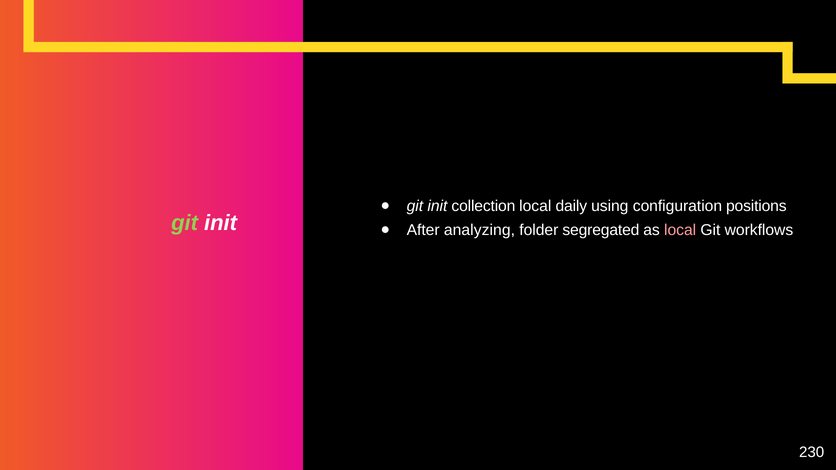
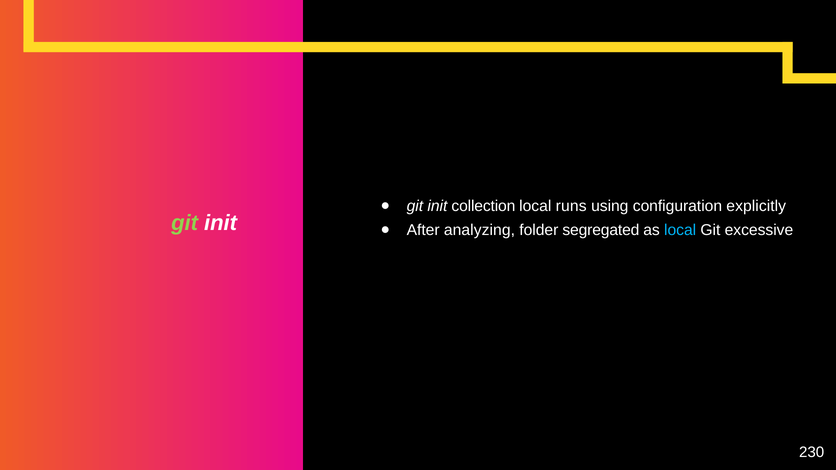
daily: daily -> runs (571, 206)
positions: positions -> explicitly (756, 206)
local colour: pink -> light blue (680, 230)
workflows: workflows -> excessive (759, 230)
